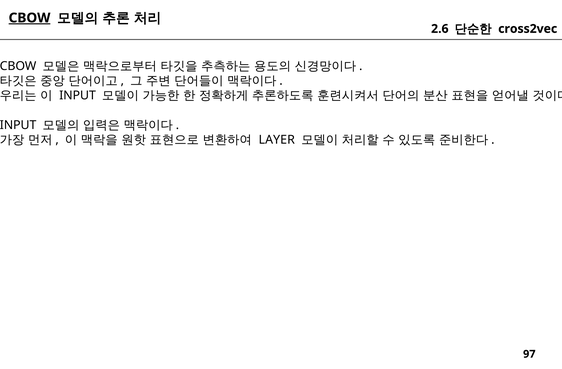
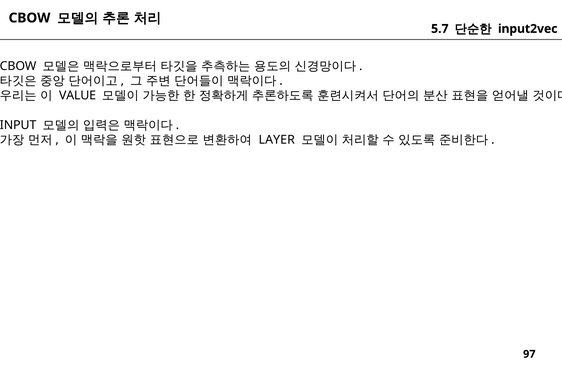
CBOW underline: present -> none (29, 18)
2.6: 2.6 -> 5.7 (440, 29)
cross2vec: cross2vec -> input2vec (528, 29)
INPUT: INPUT -> VALUE (78, 96)
